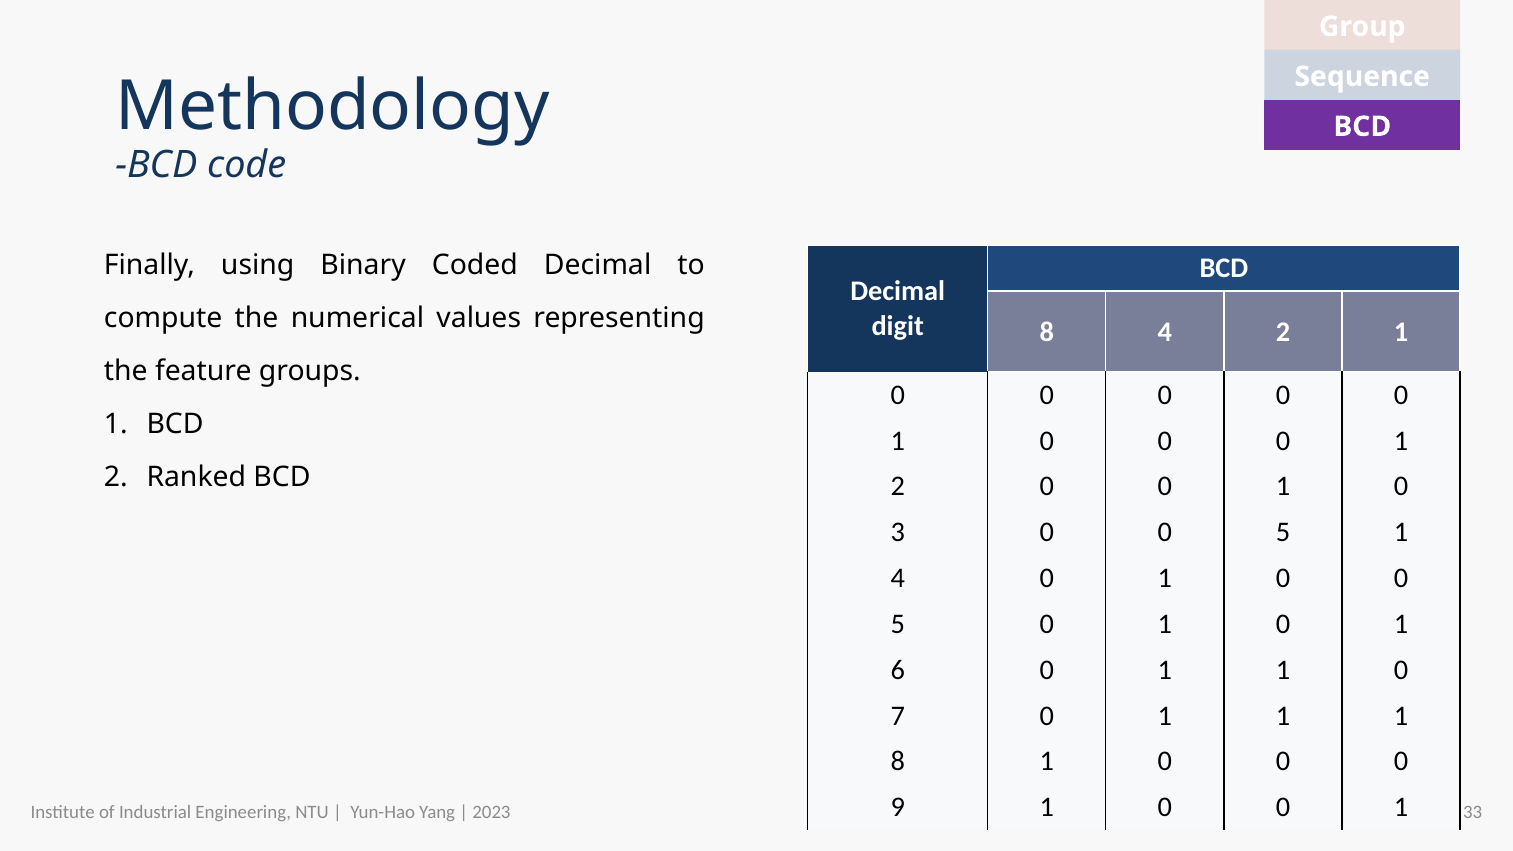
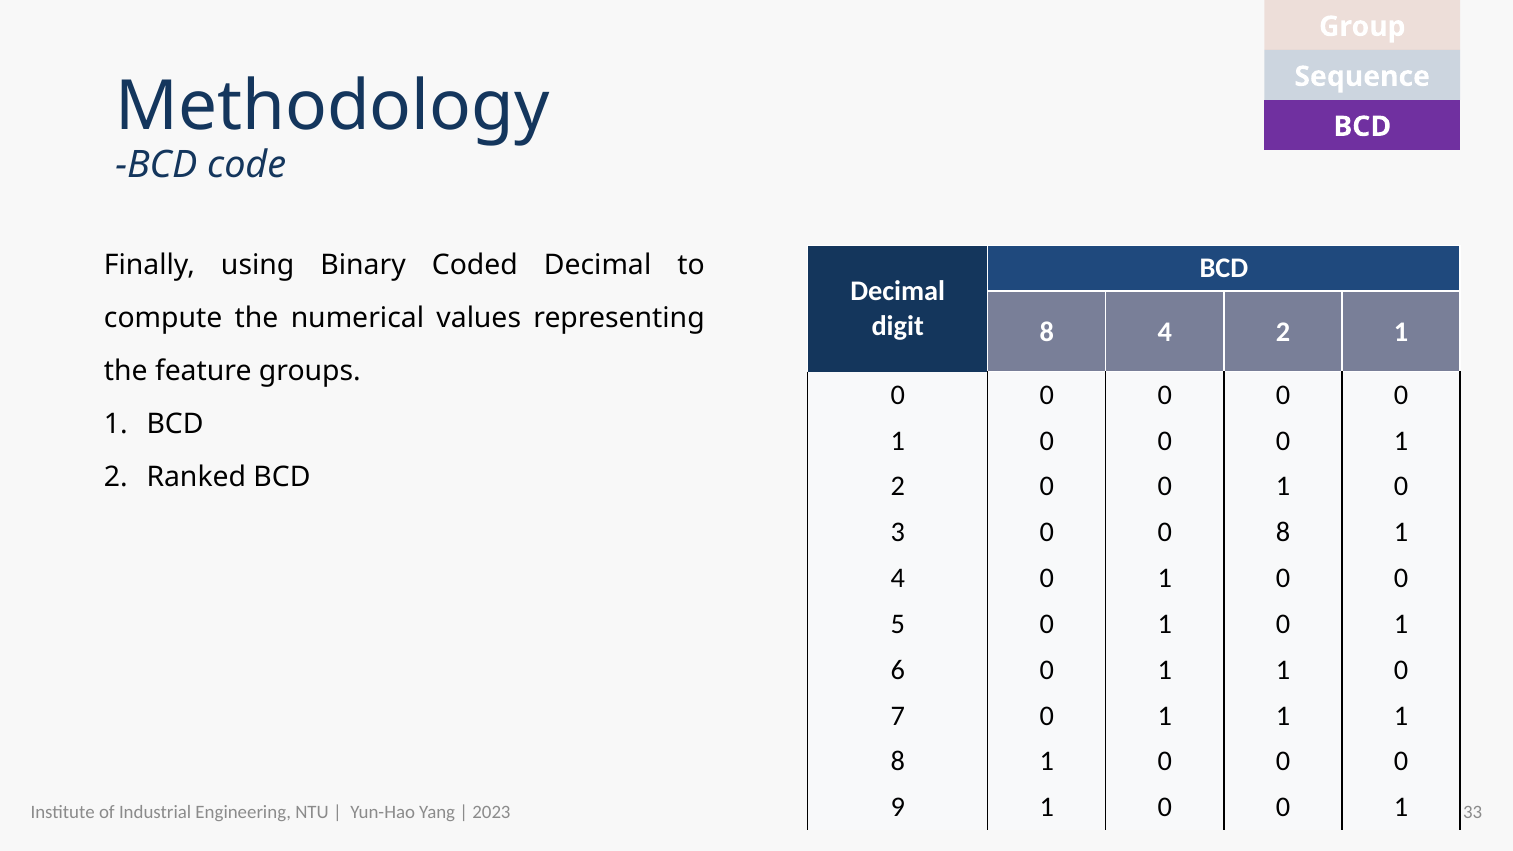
3 0 0 5: 5 -> 8 (1283, 532)
